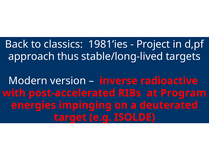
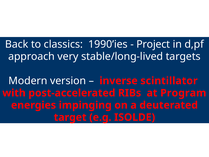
1981’ies: 1981’ies -> 1990’ies (108, 44)
thus: thus -> very (68, 56)
radioactive: radioactive -> scintillator (169, 81)
